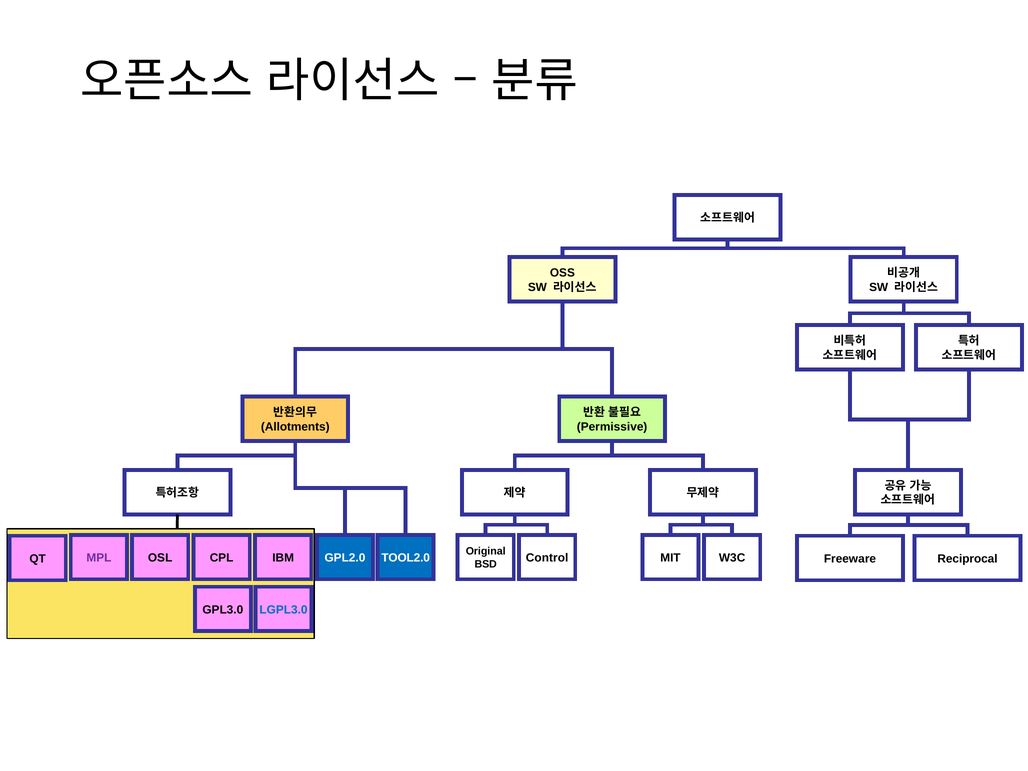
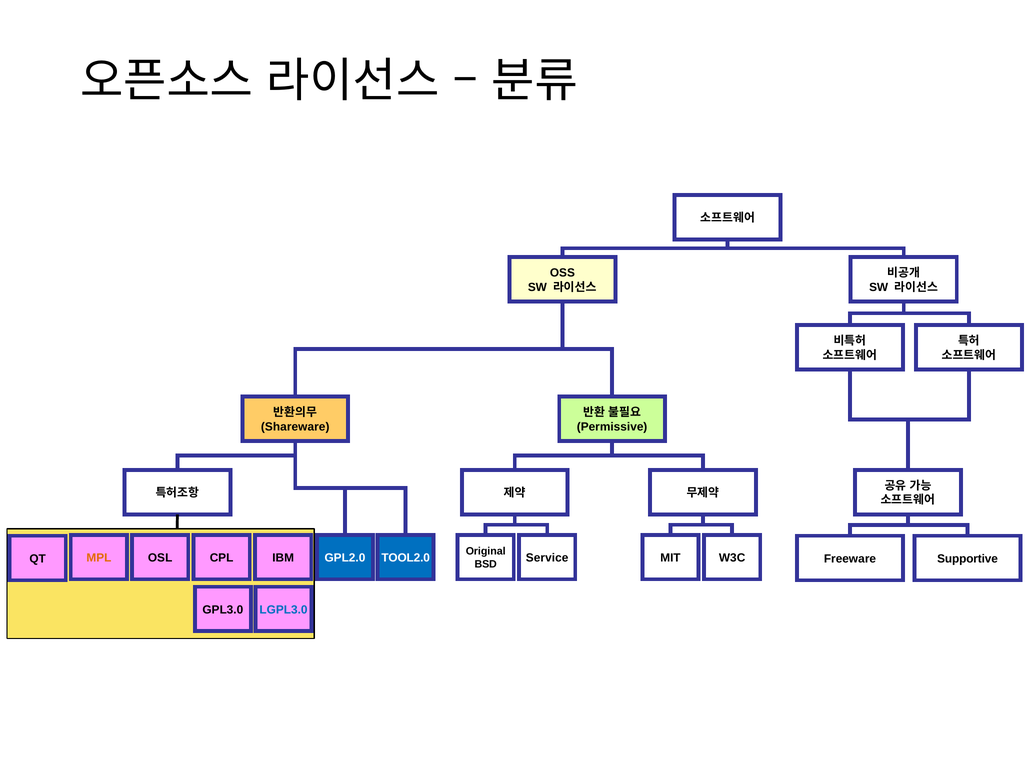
Allotments: Allotments -> Shareware (295, 427)
MPL colour: purple -> orange (99, 558)
Control: Control -> Service (547, 558)
Reciprocal: Reciprocal -> Supportive (968, 559)
